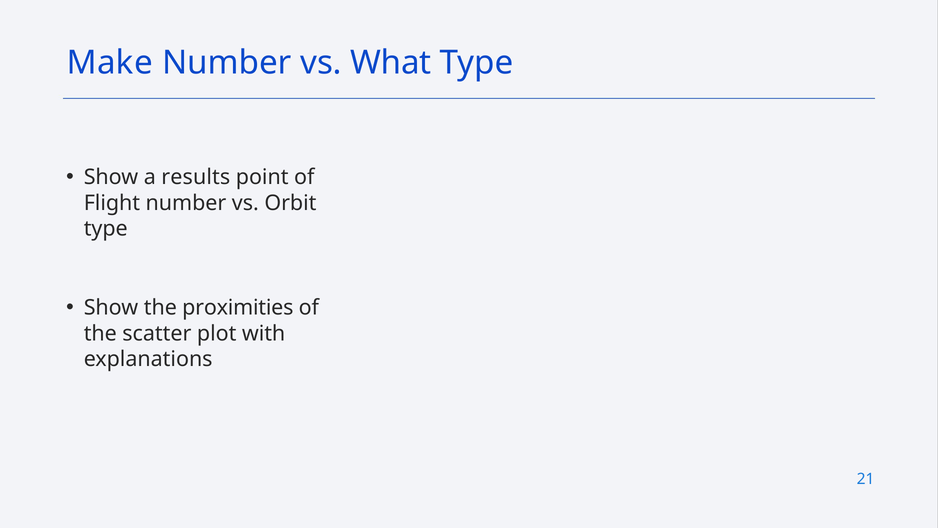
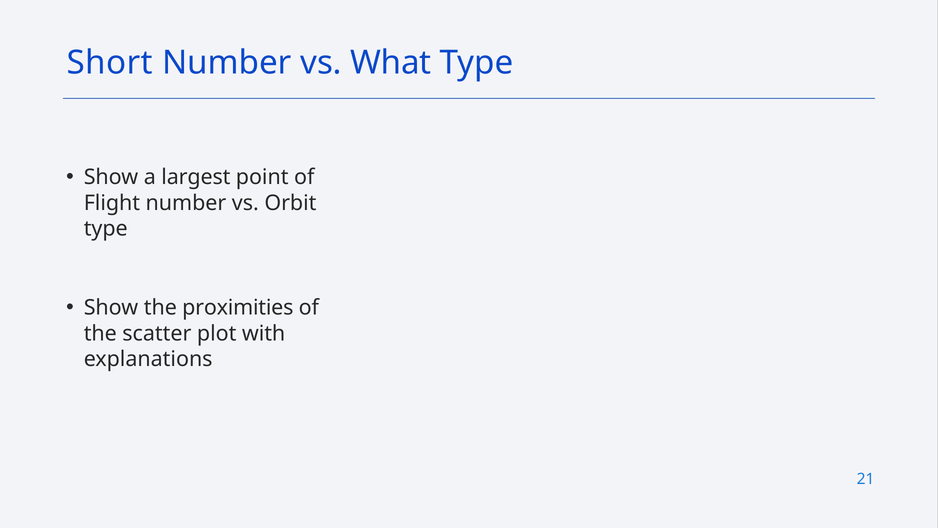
Make: Make -> Short (110, 63)
results: results -> largest (196, 177)
